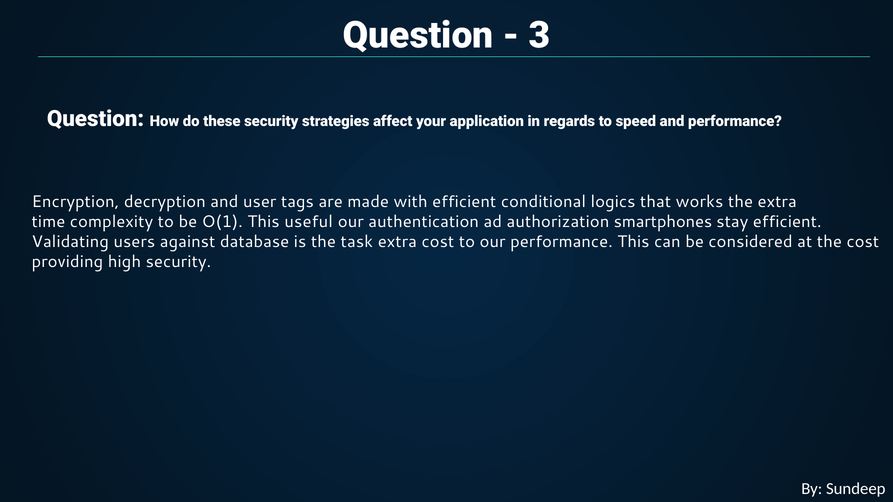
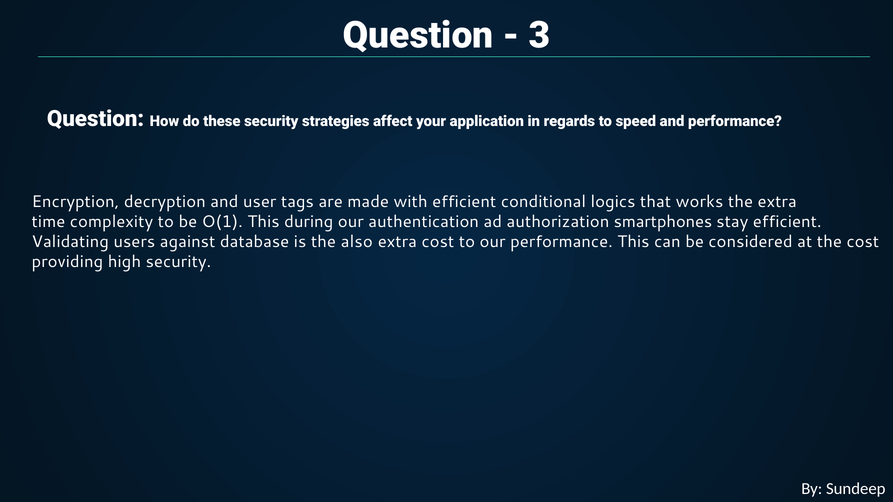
useful: useful -> during (309, 222)
task: task -> also (357, 242)
